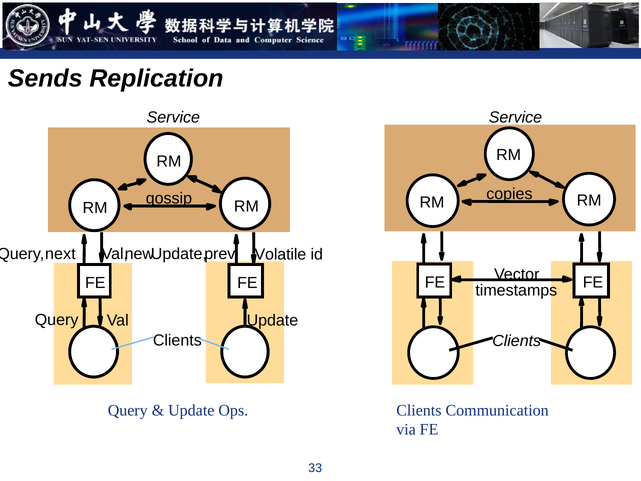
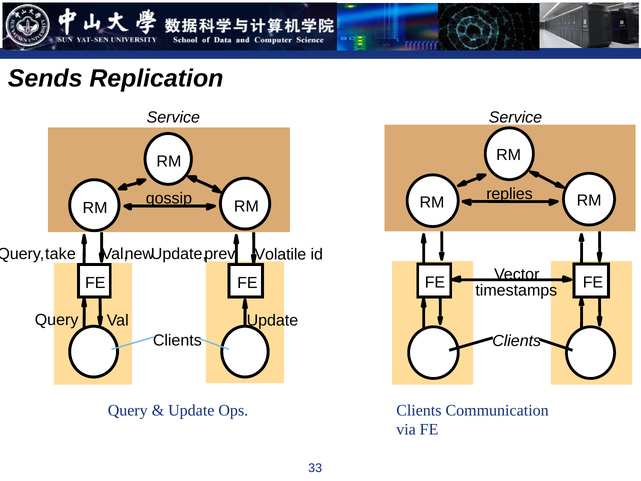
copies: copies -> replies (509, 194)
next: next -> take (60, 254)
